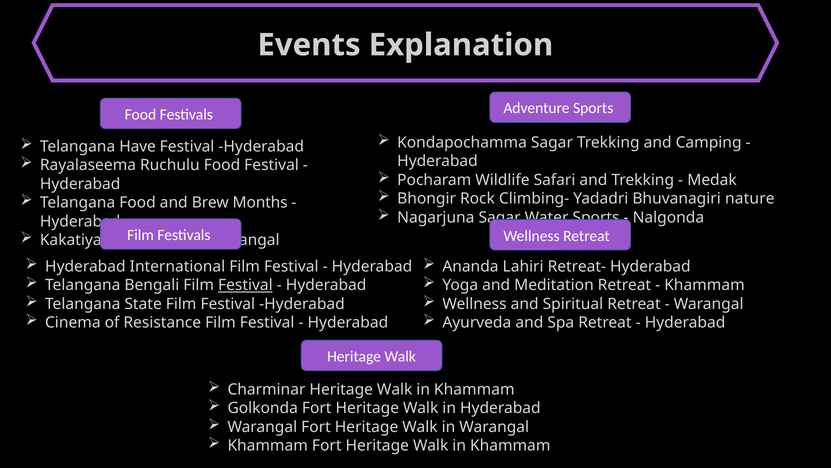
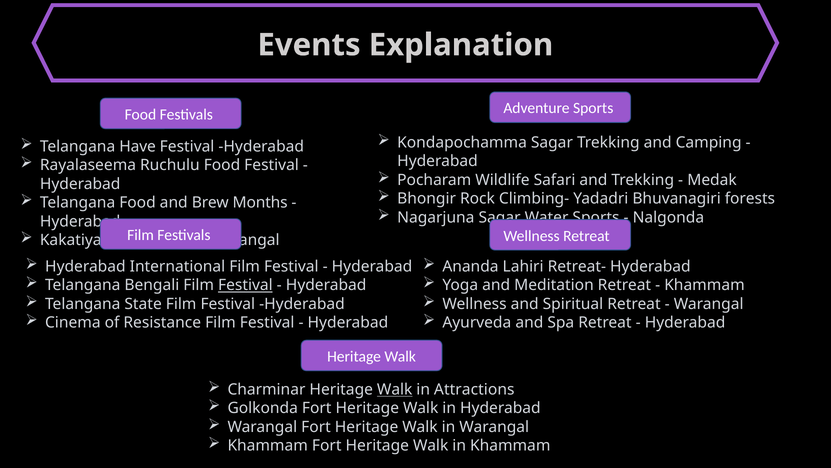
nature: nature -> forests (750, 199)
Walk underline: none -> present (395, 389)
Khammam: Khammam -> Attractions (474, 389)
